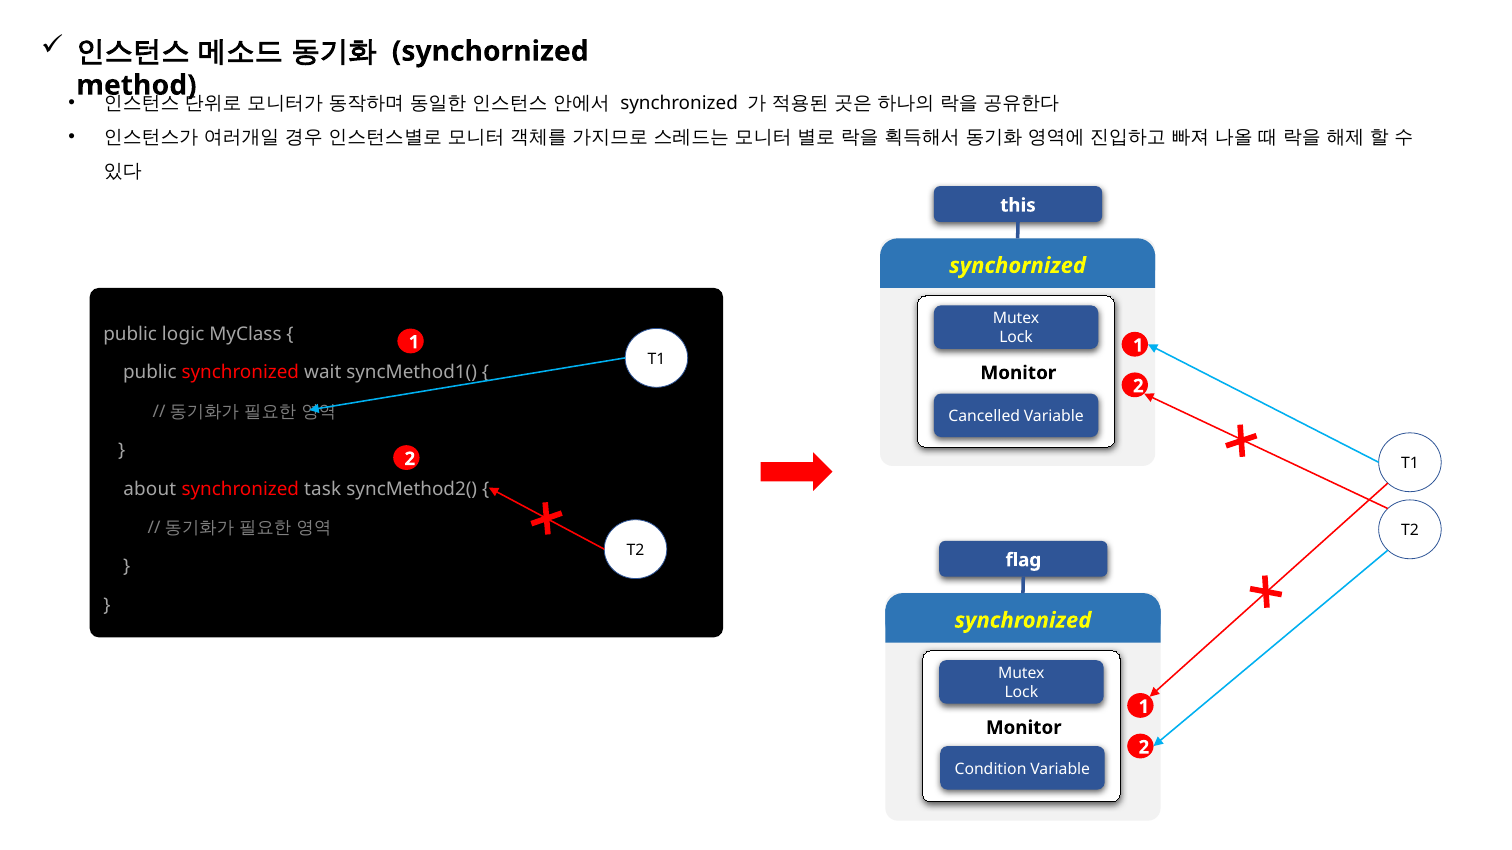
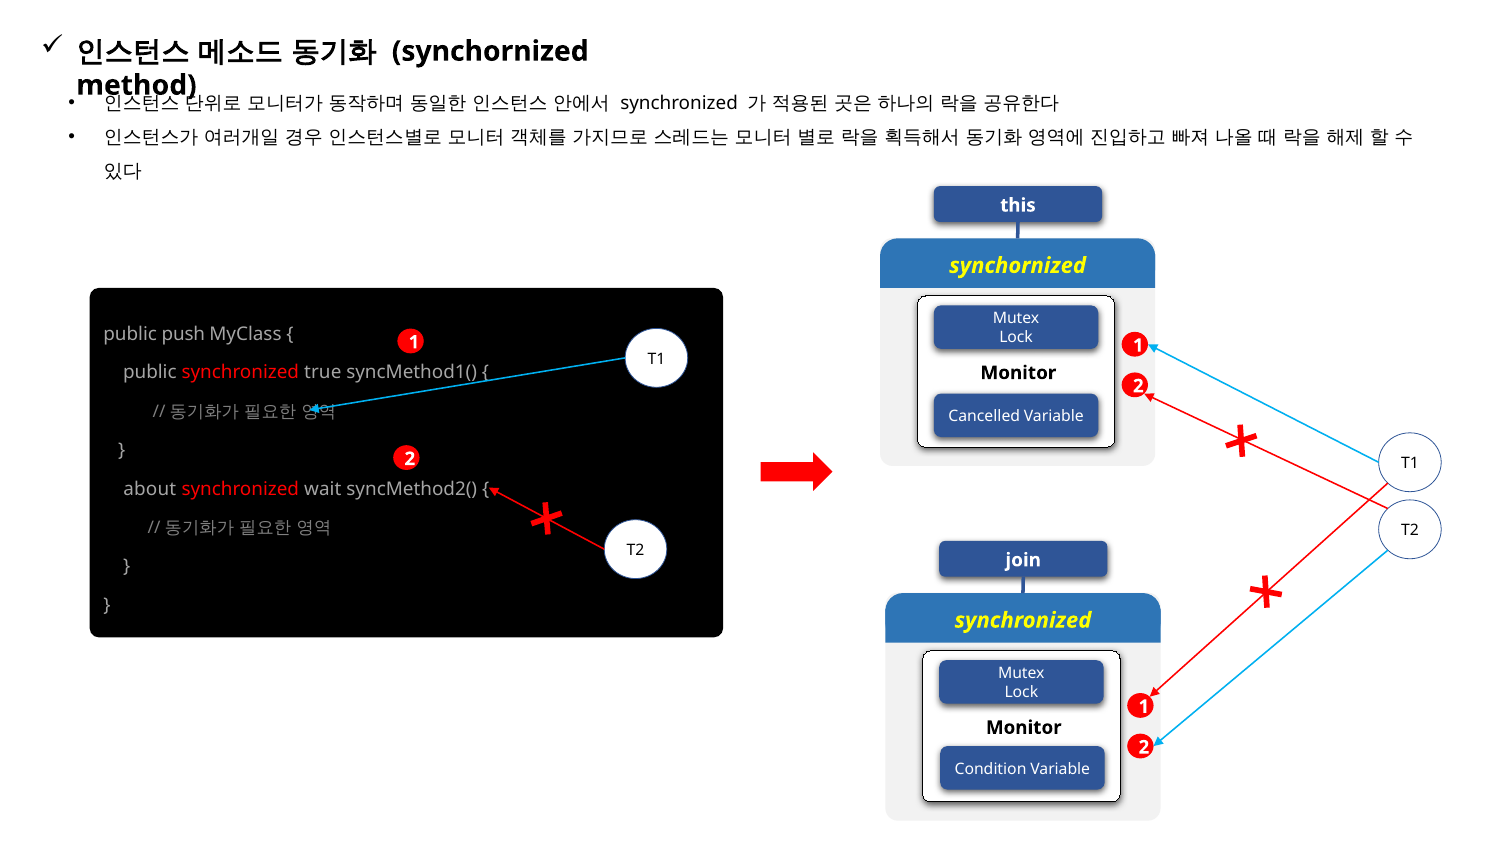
logic: logic -> push (183, 334)
wait: wait -> true (323, 373)
task: task -> wait (323, 489)
flag: flag -> join (1023, 560)
